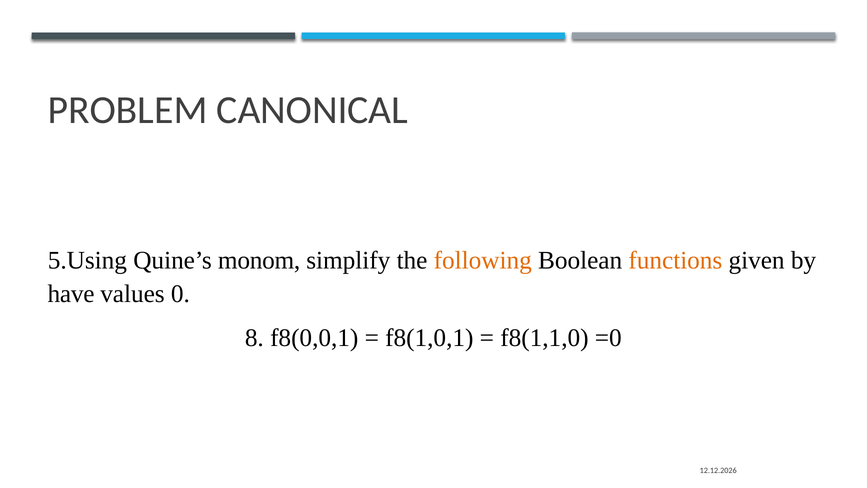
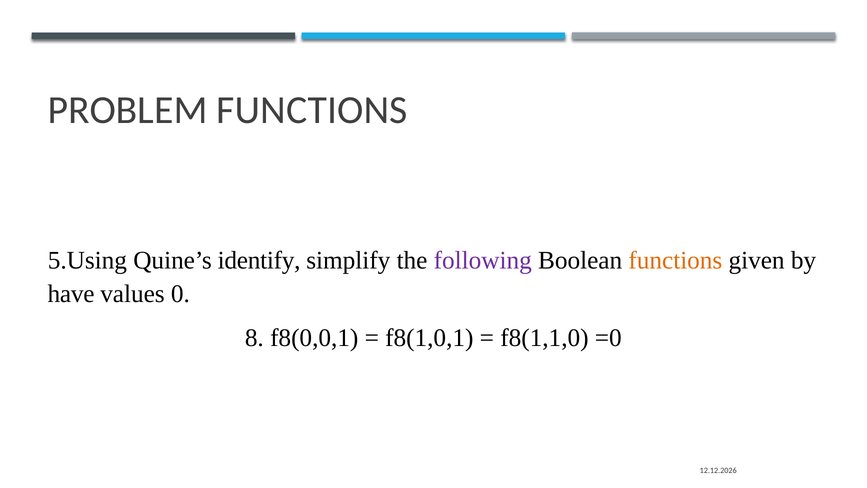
PROBLEM CANONICAL: CANONICAL -> FUNCTIONS (312, 110)
monom: monom -> identify (259, 260)
following colour: orange -> purple (483, 260)
